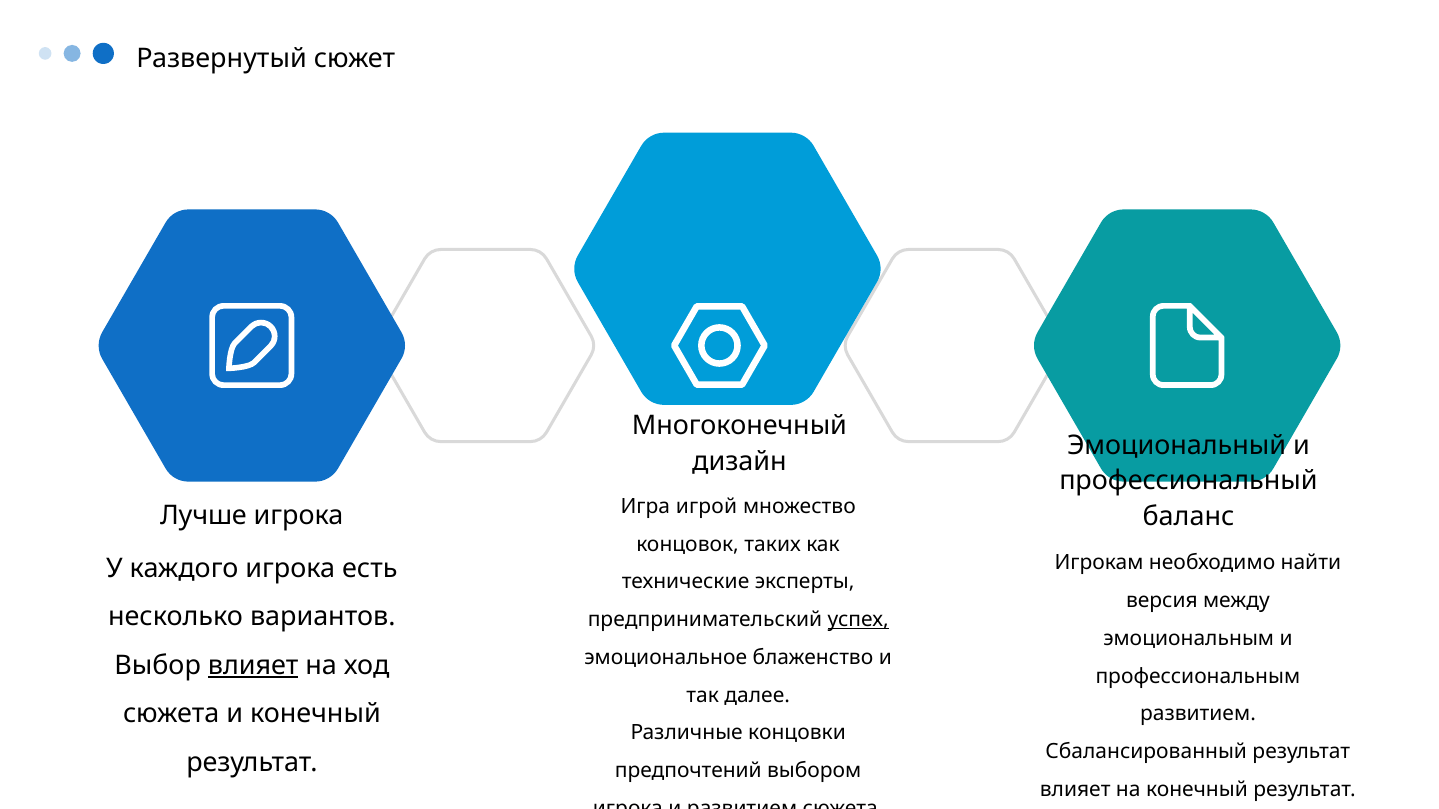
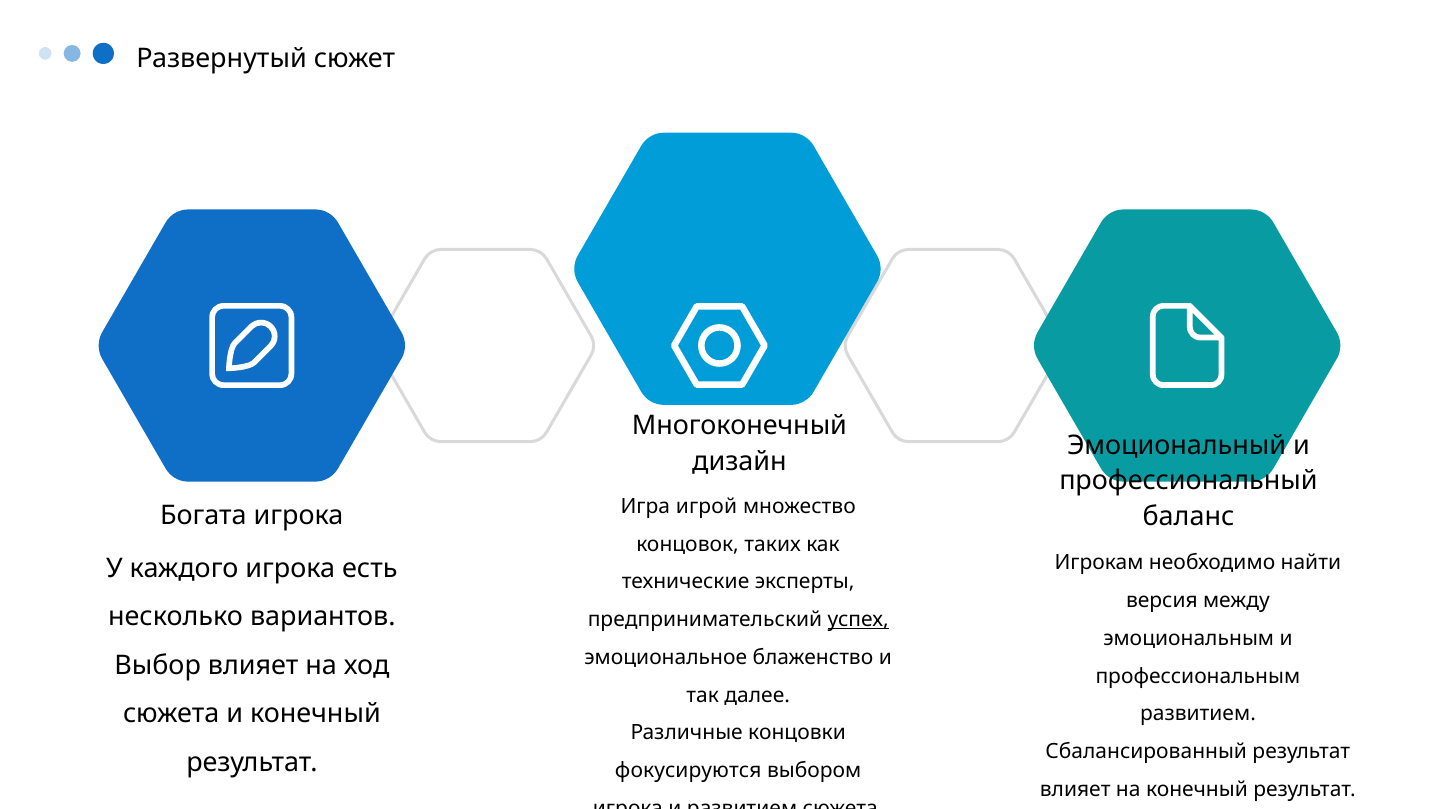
Лучше: Лучше -> Богата (203, 516)
влияет underline: present -> none (253, 666)
предпочтений: предпочтений -> фокусируются (688, 771)
